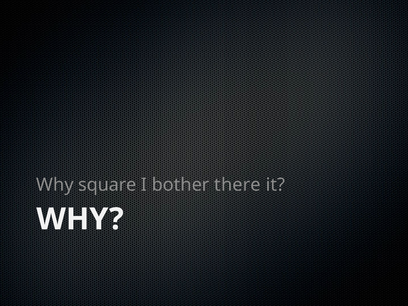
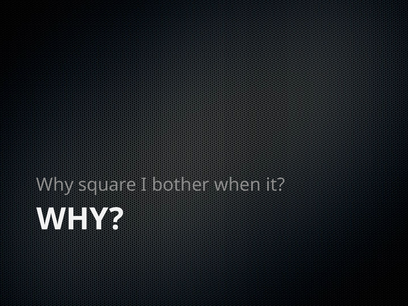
there: there -> when (238, 185)
